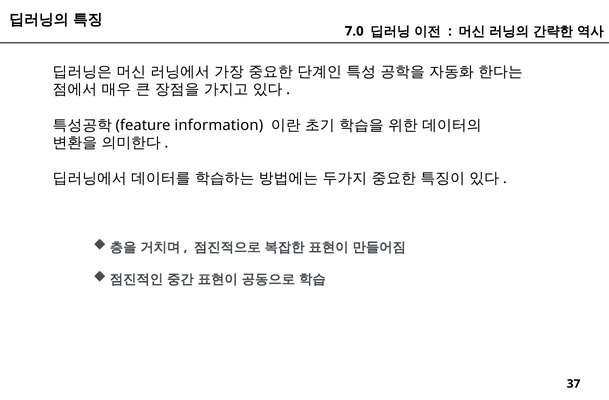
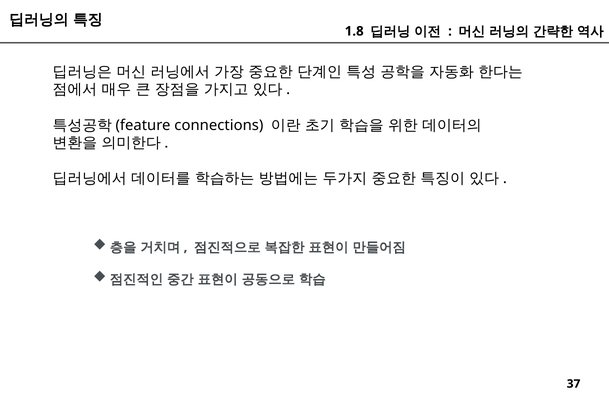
7.0: 7.0 -> 1.8 (354, 31)
information: information -> connections (219, 125)
